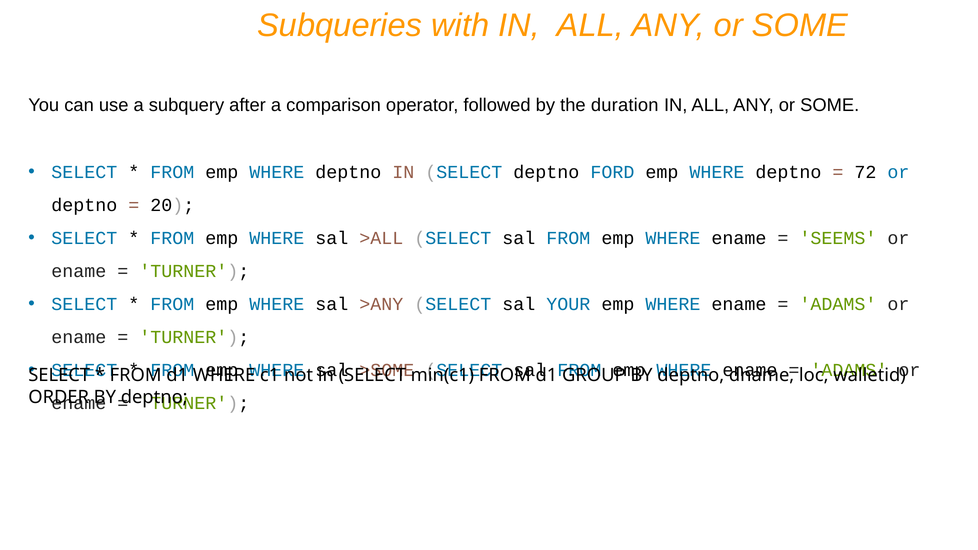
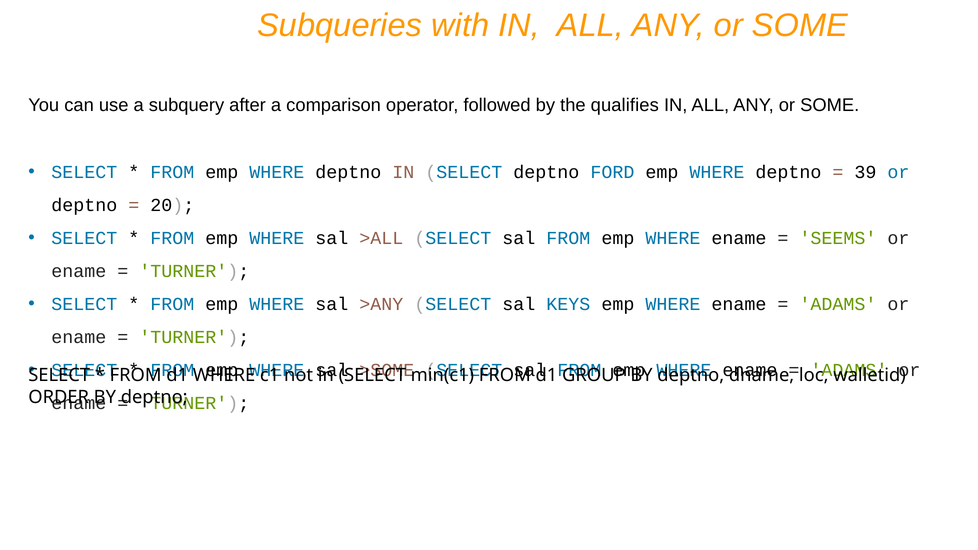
duration: duration -> qualifies (625, 105)
72: 72 -> 39 (865, 172)
YOUR: YOUR -> KEYS (568, 304)
